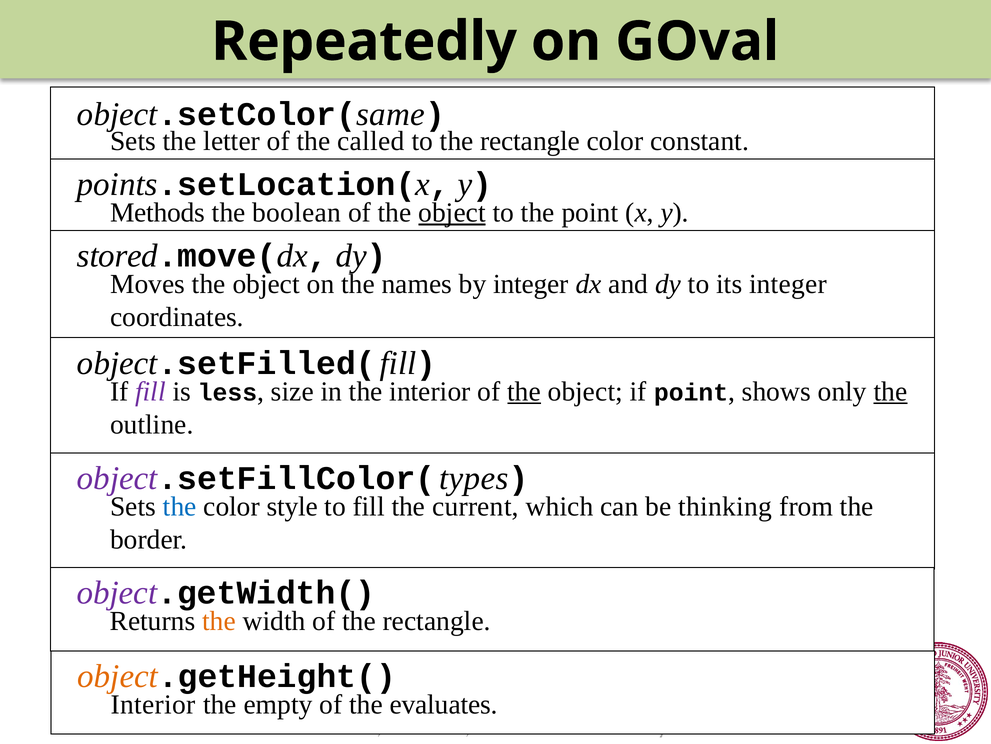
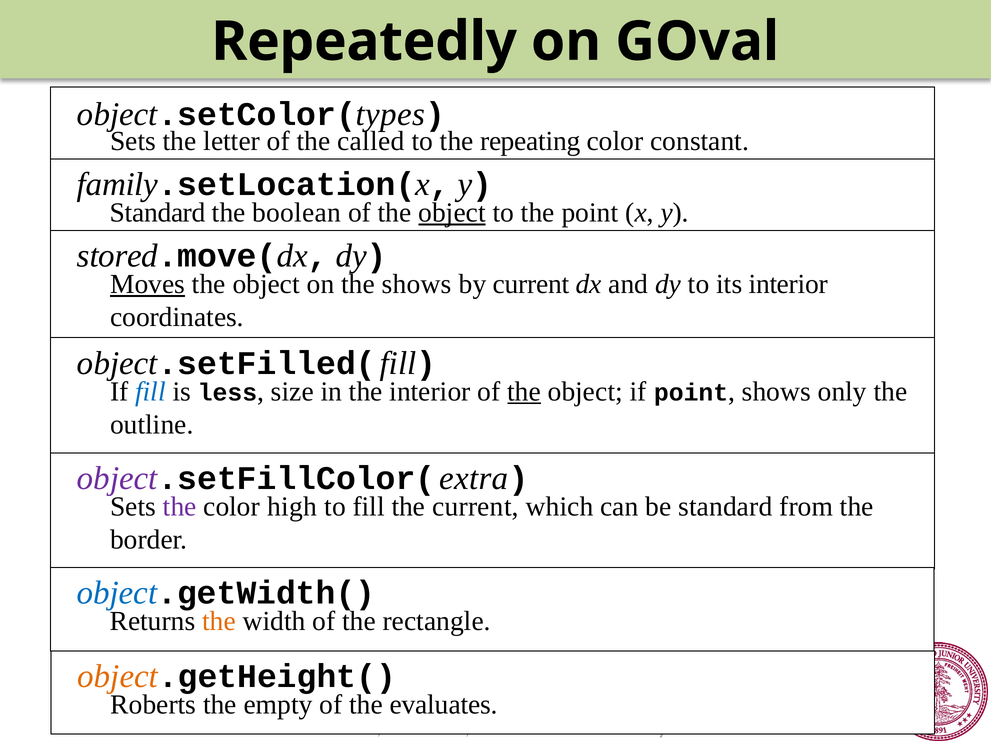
same: same -> types (390, 114)
to the rectangle: rectangle -> repeating (530, 141)
points: points -> family (117, 184)
Methods: Methods -> Standard (158, 212)
Moves underline: none -> present (148, 284)
the names: names -> shows (417, 284)
by integer: integer -> current (531, 284)
its integer: integer -> interior (788, 284)
fill colour: purple -> blue (150, 391)
the underline: present -> none (890, 391)
types: types -> extra (474, 478)
the colour: blue -> purple (180, 506)
style: style -> high (292, 506)
be thinking: thinking -> standard (725, 506)
object colour: purple -> blue (117, 592)
Interior: Interior -> Roberts (153, 704)
